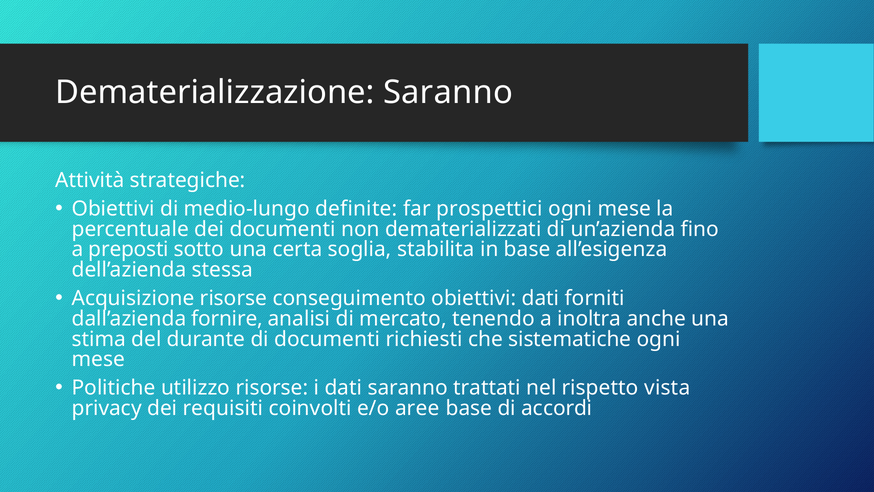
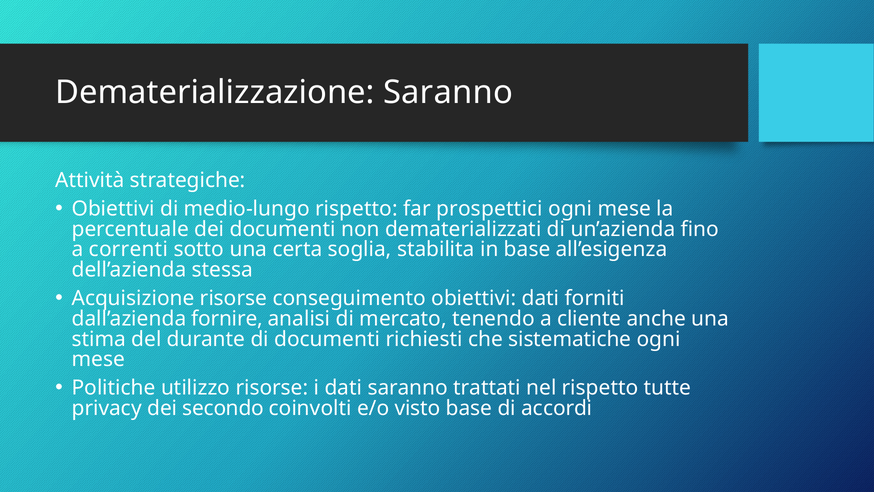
medio-lungo definite: definite -> rispetto (356, 209)
preposti: preposti -> correnti (128, 249)
inoltra: inoltra -> cliente (589, 319)
vista: vista -> tutte (667, 388)
requisiti: requisiti -> secondo (223, 408)
aree: aree -> visto (417, 408)
